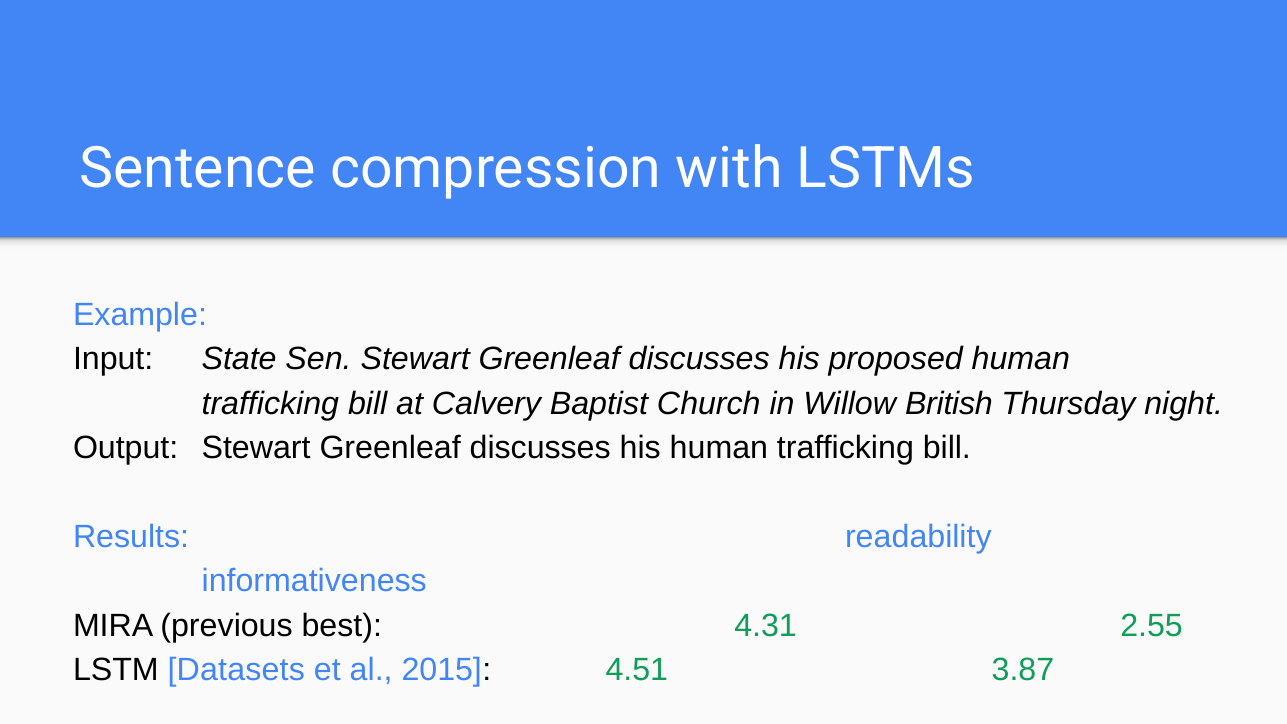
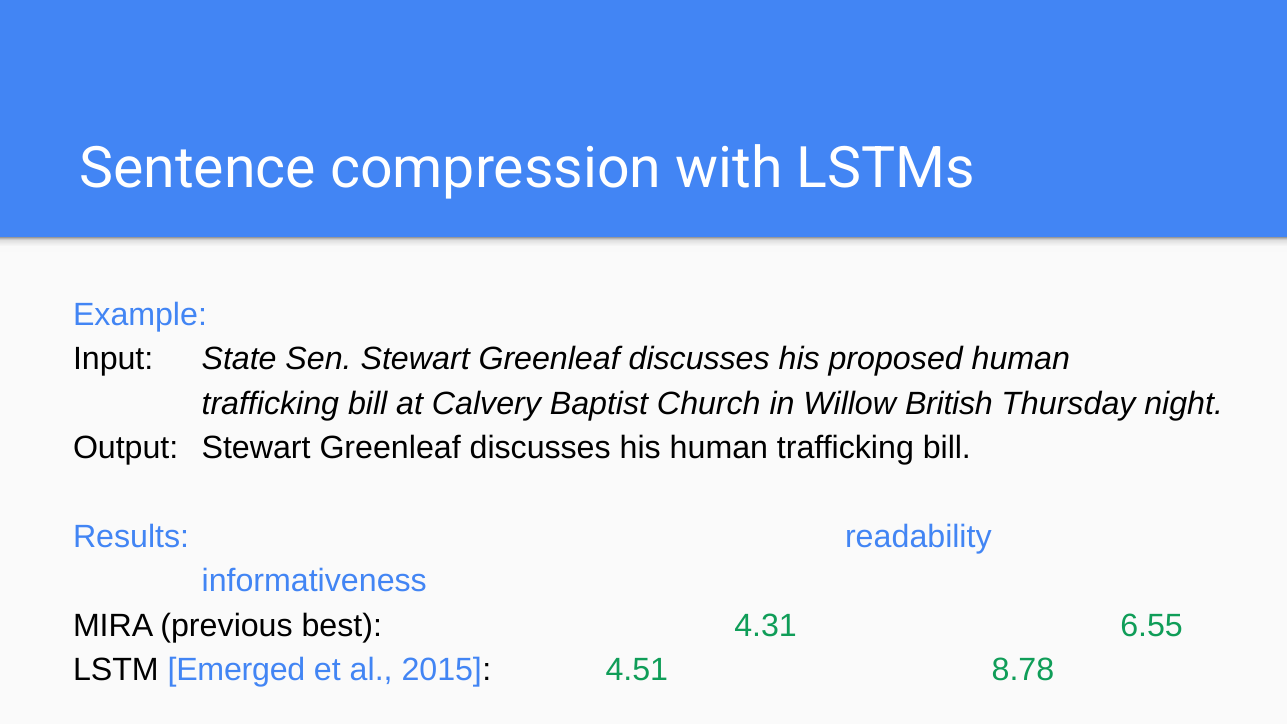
2.55: 2.55 -> 6.55 (1152, 626)
Datasets: Datasets -> Emerged (236, 670)
3.87: 3.87 -> 8.78 (1023, 670)
